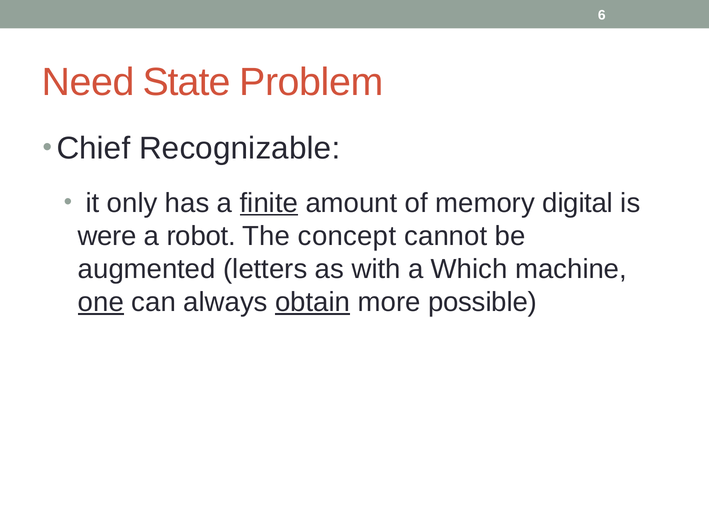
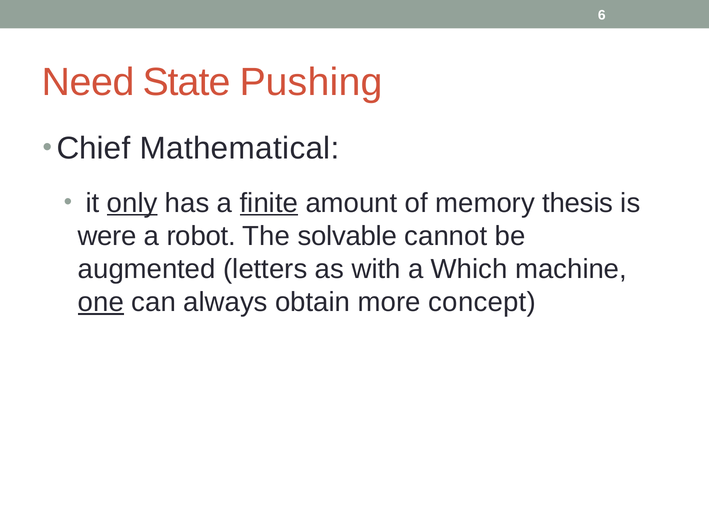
Problem: Problem -> Pushing (311, 83)
Recognizable: Recognizable -> Mathematical (240, 149)
only underline: none -> present (132, 203)
digital: digital -> thesis (578, 203)
concept: concept -> solvable (347, 236)
obtain underline: present -> none (313, 303)
possible: possible -> concept (482, 303)
